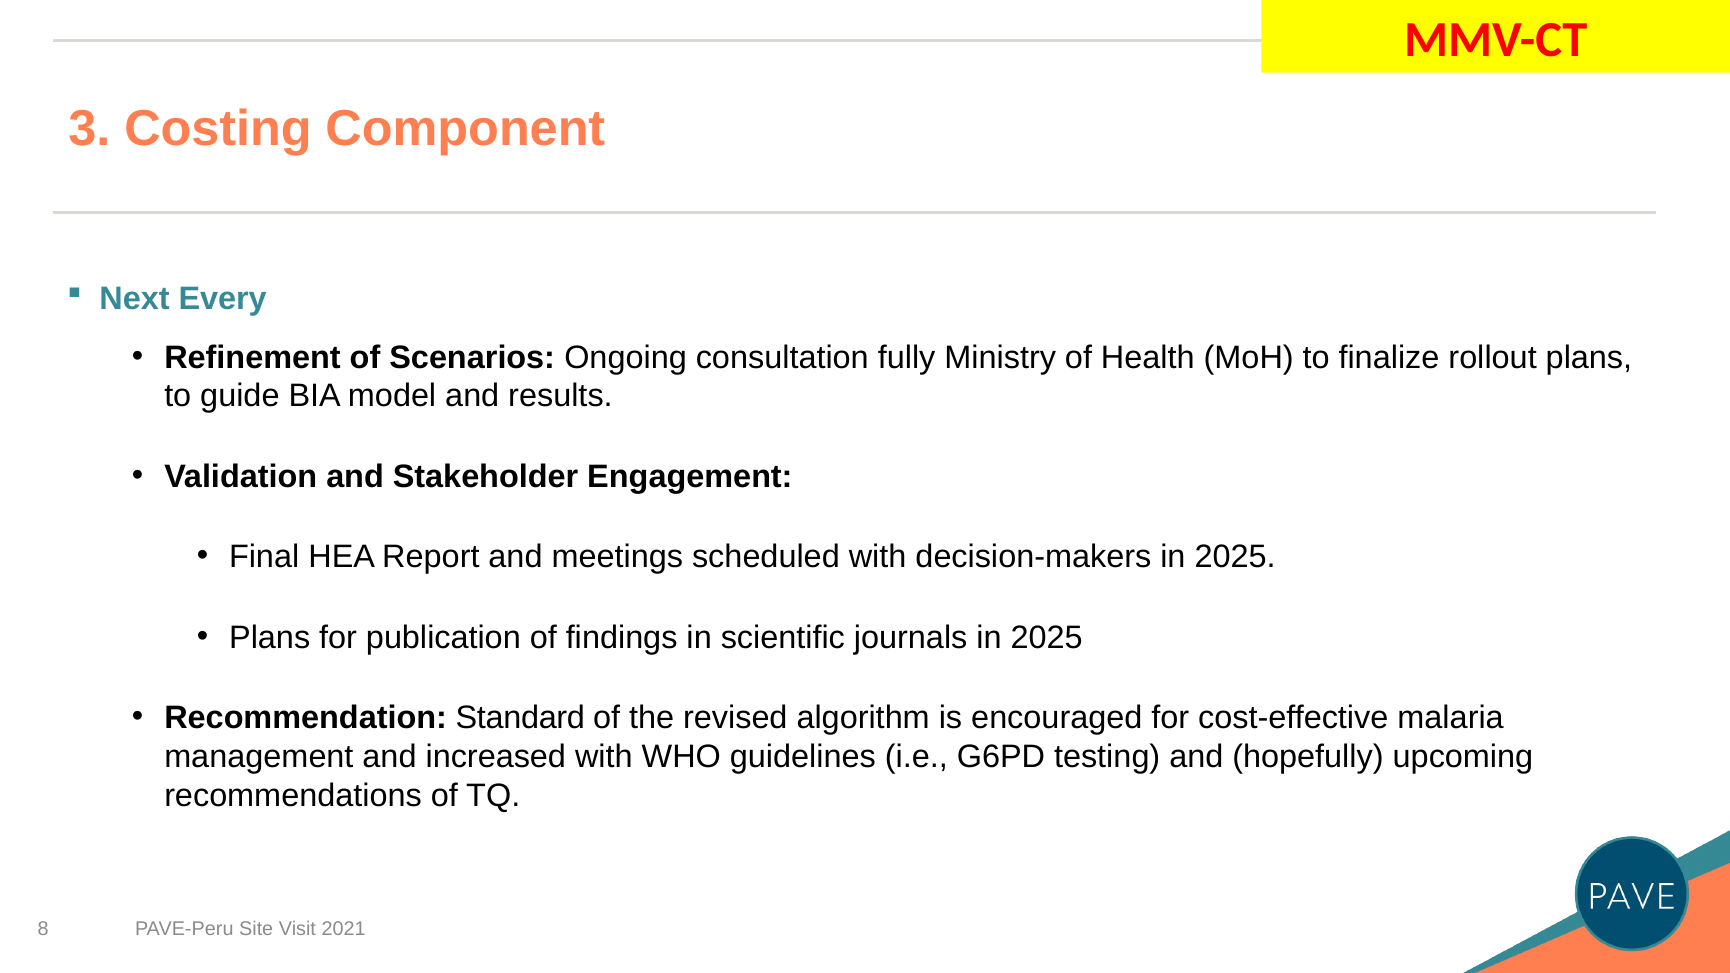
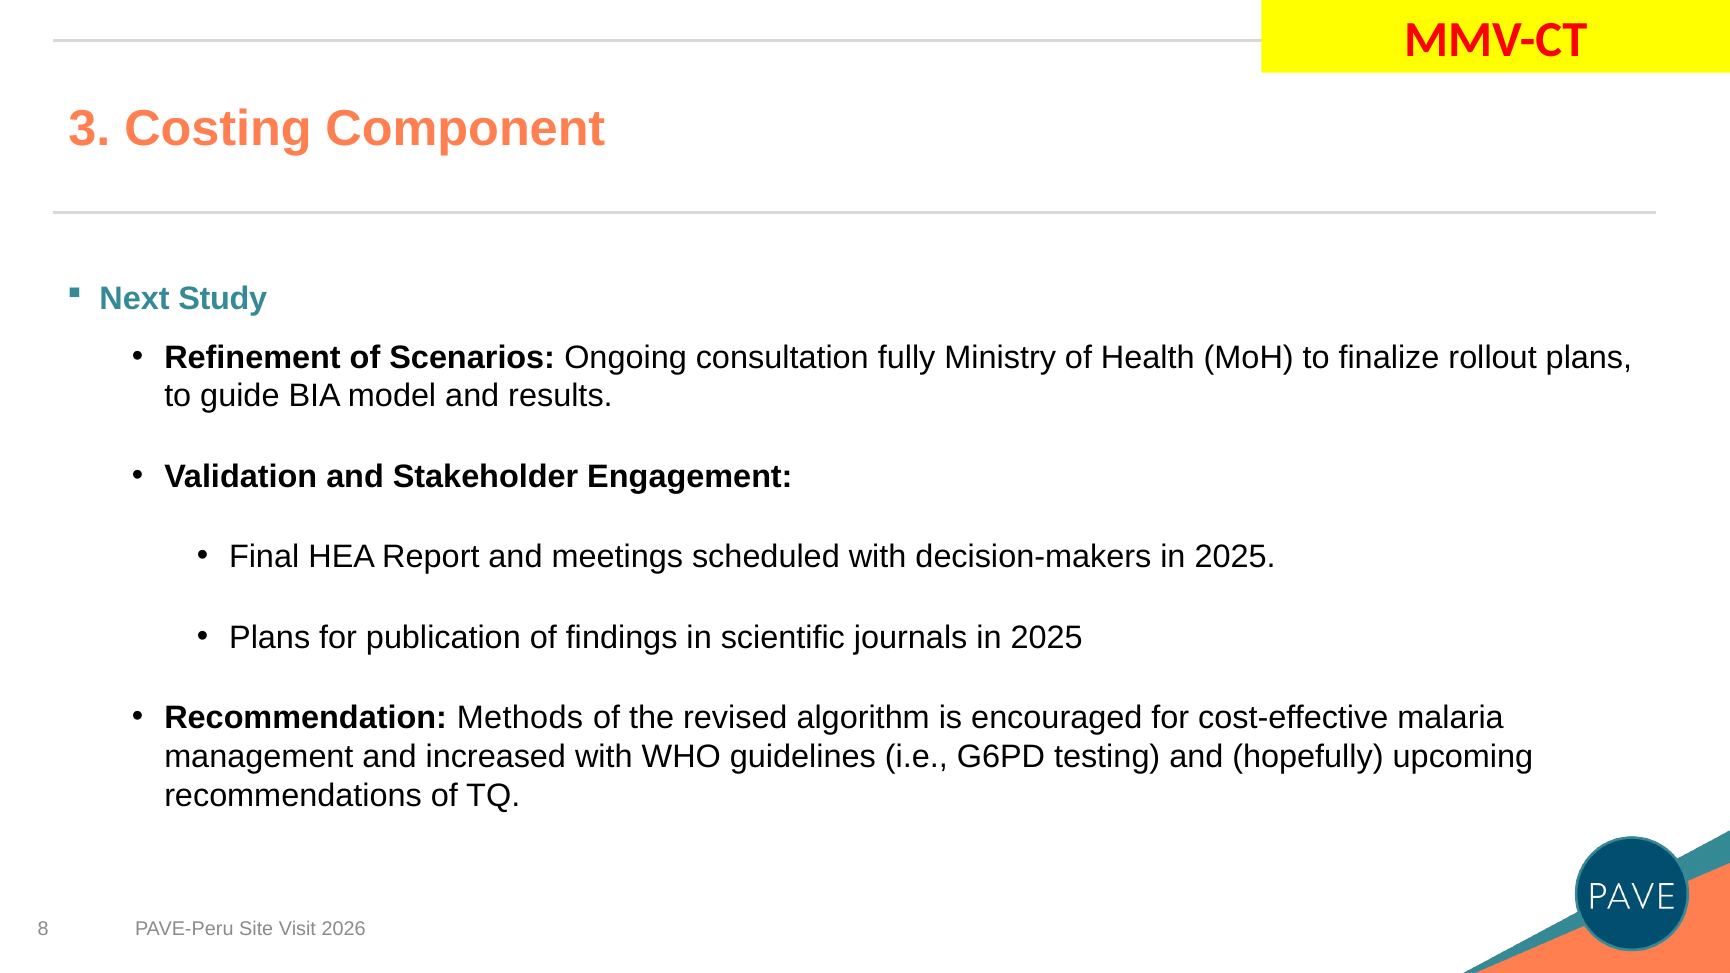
Every: Every -> Study (223, 299)
Standard: Standard -> Methods (520, 718)
2021: 2021 -> 2026 (344, 929)
